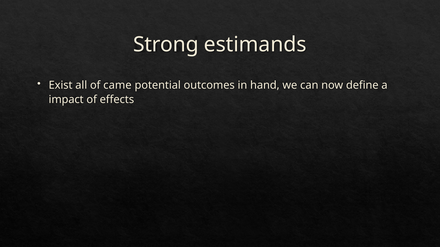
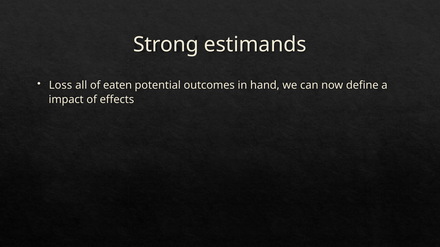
Exist: Exist -> Loss (61, 85)
came: came -> eaten (118, 85)
